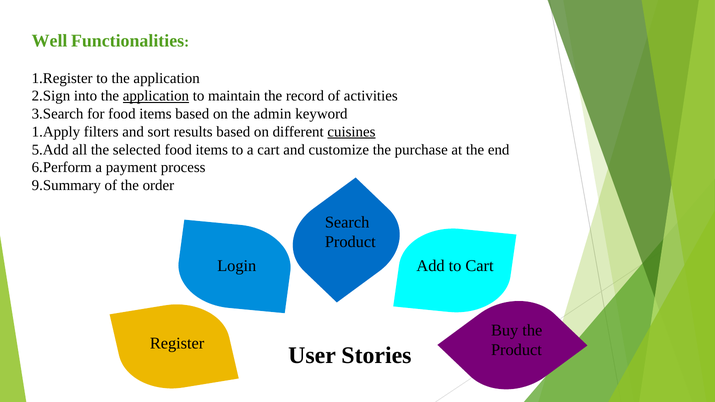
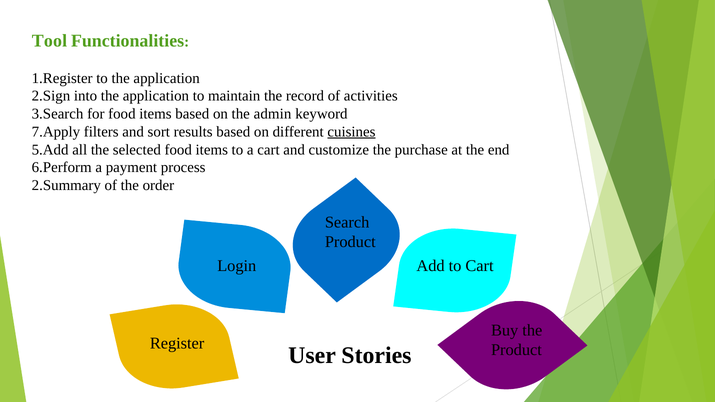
Well: Well -> Tool (49, 41)
application underline: present -> none (156, 96)
1.Apply: 1.Apply -> 7.Apply (56, 132)
9.Summary: 9.Summary -> 2.Summary (66, 185)
